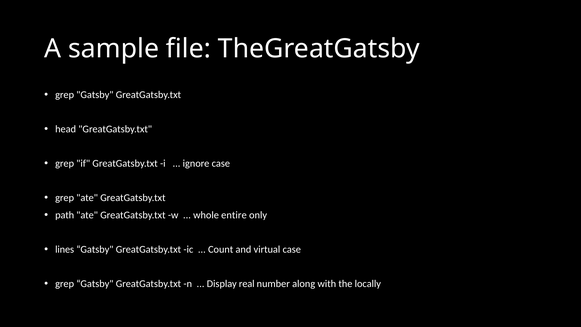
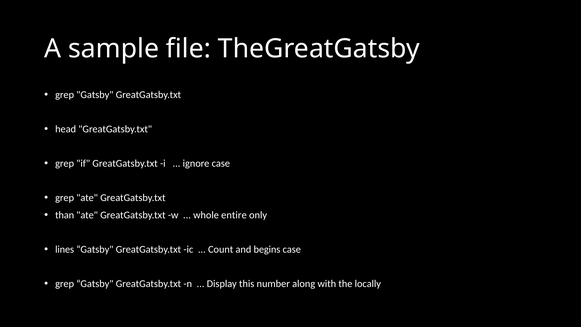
path: path -> than (65, 215)
virtual: virtual -> begins (267, 249)
real: real -> this (247, 284)
